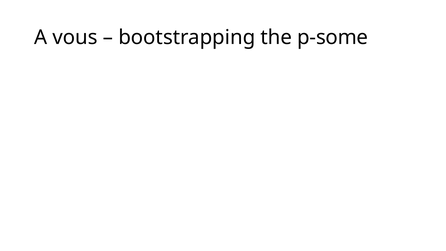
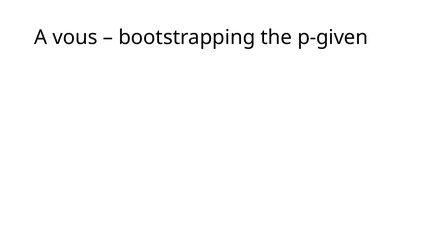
p-some: p-some -> p-given (333, 37)
